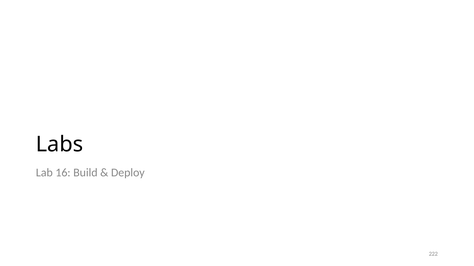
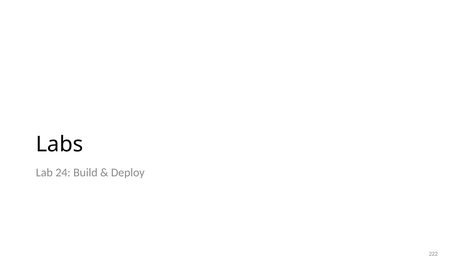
16: 16 -> 24 (63, 173)
